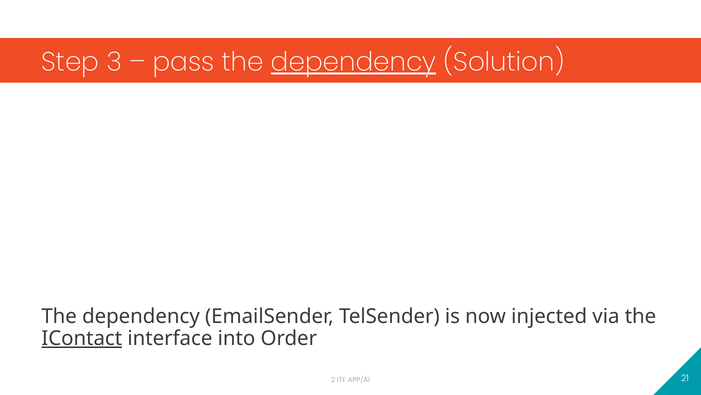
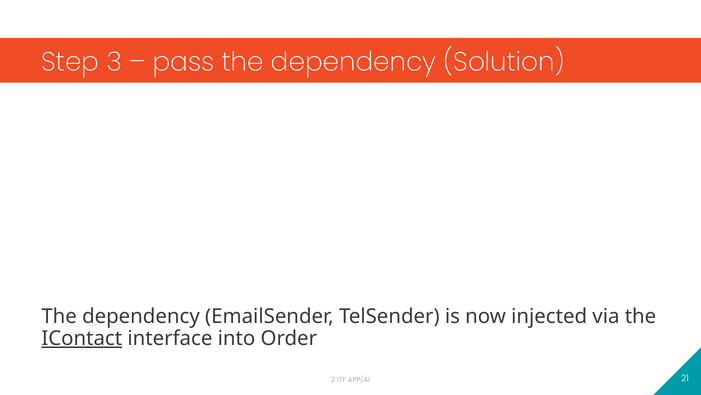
dependency underline: present -> none (354, 62)
